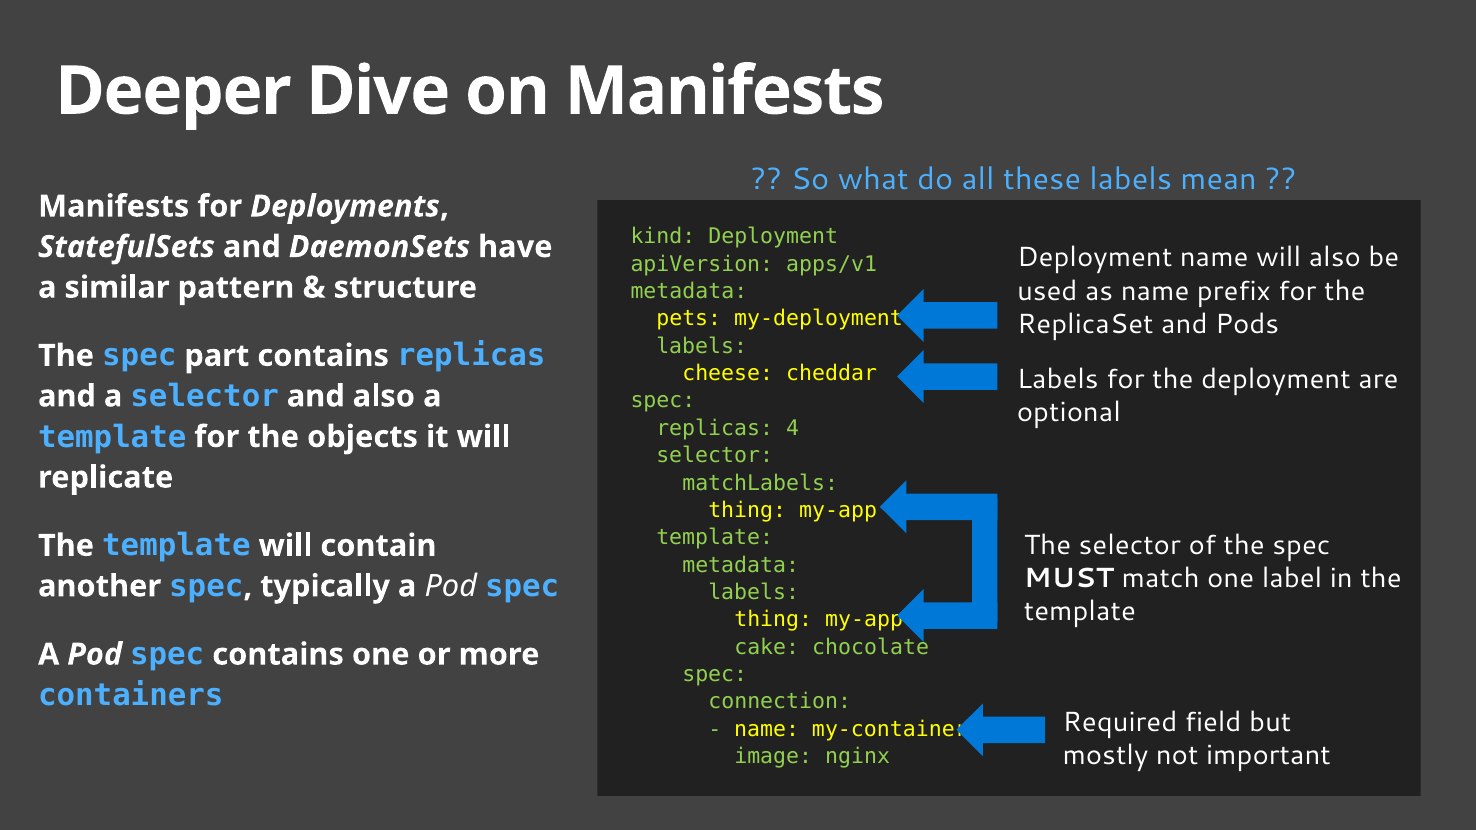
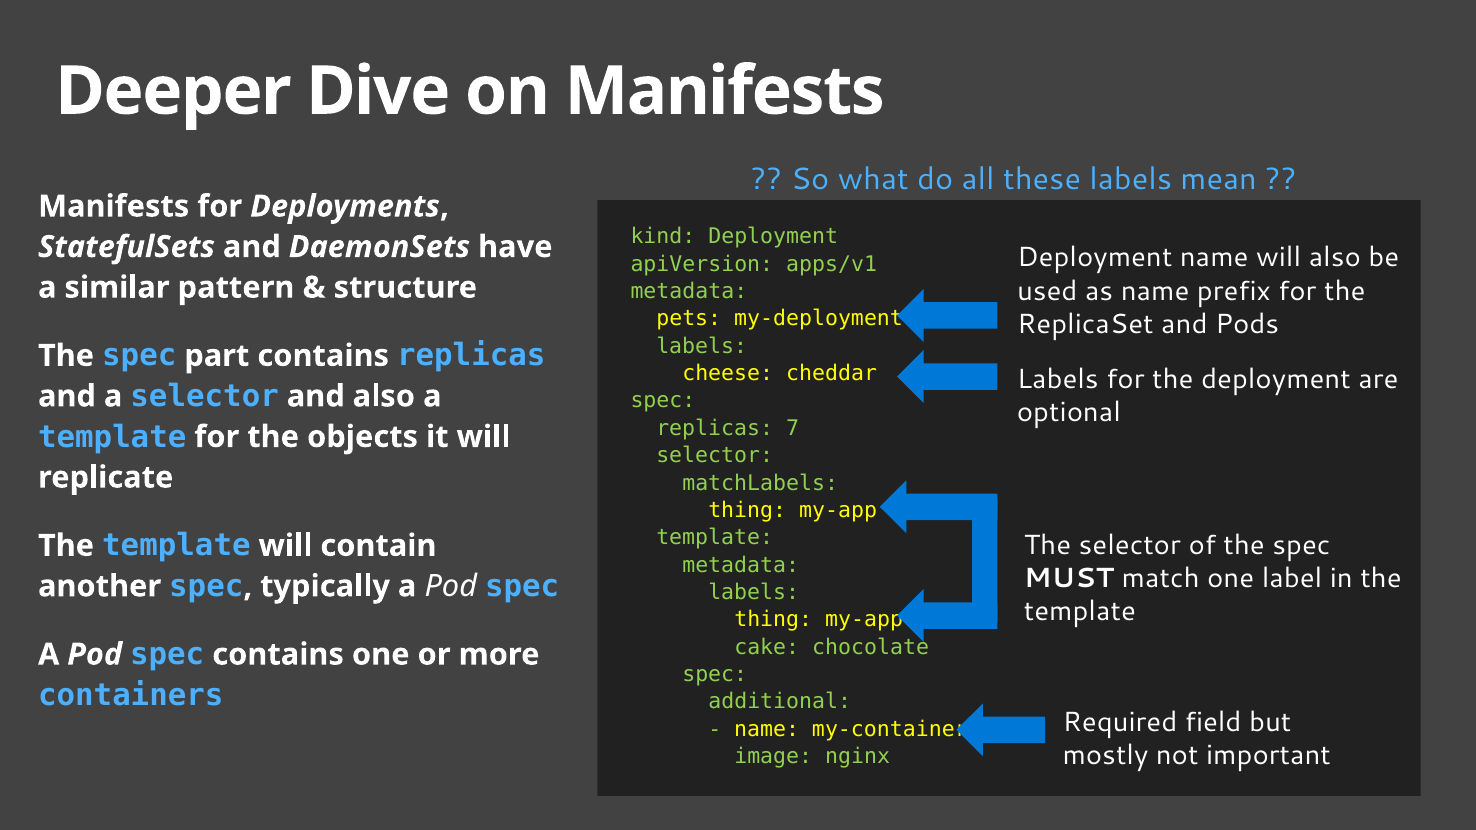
4: 4 -> 7 (793, 428)
connection: connection -> additional (780, 702)
